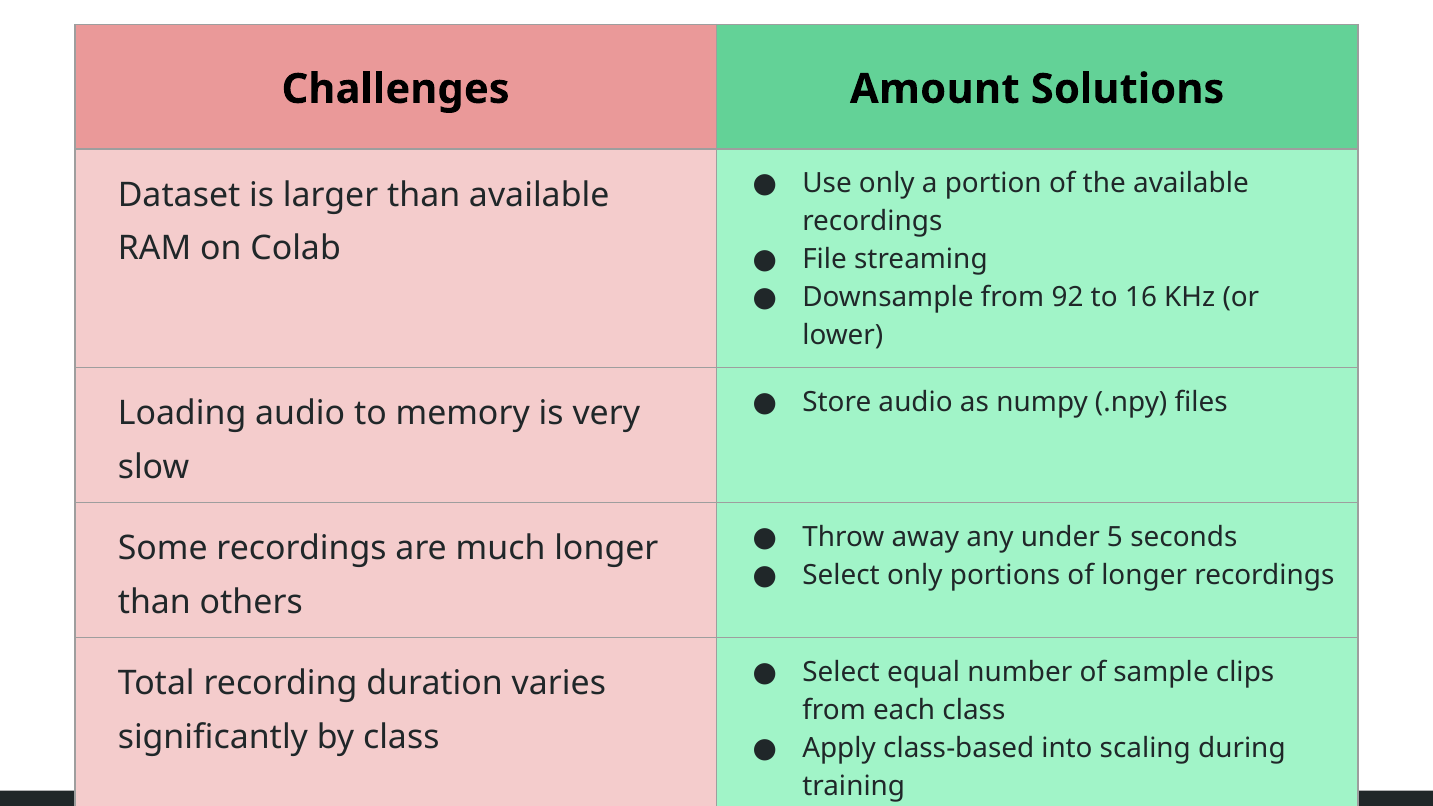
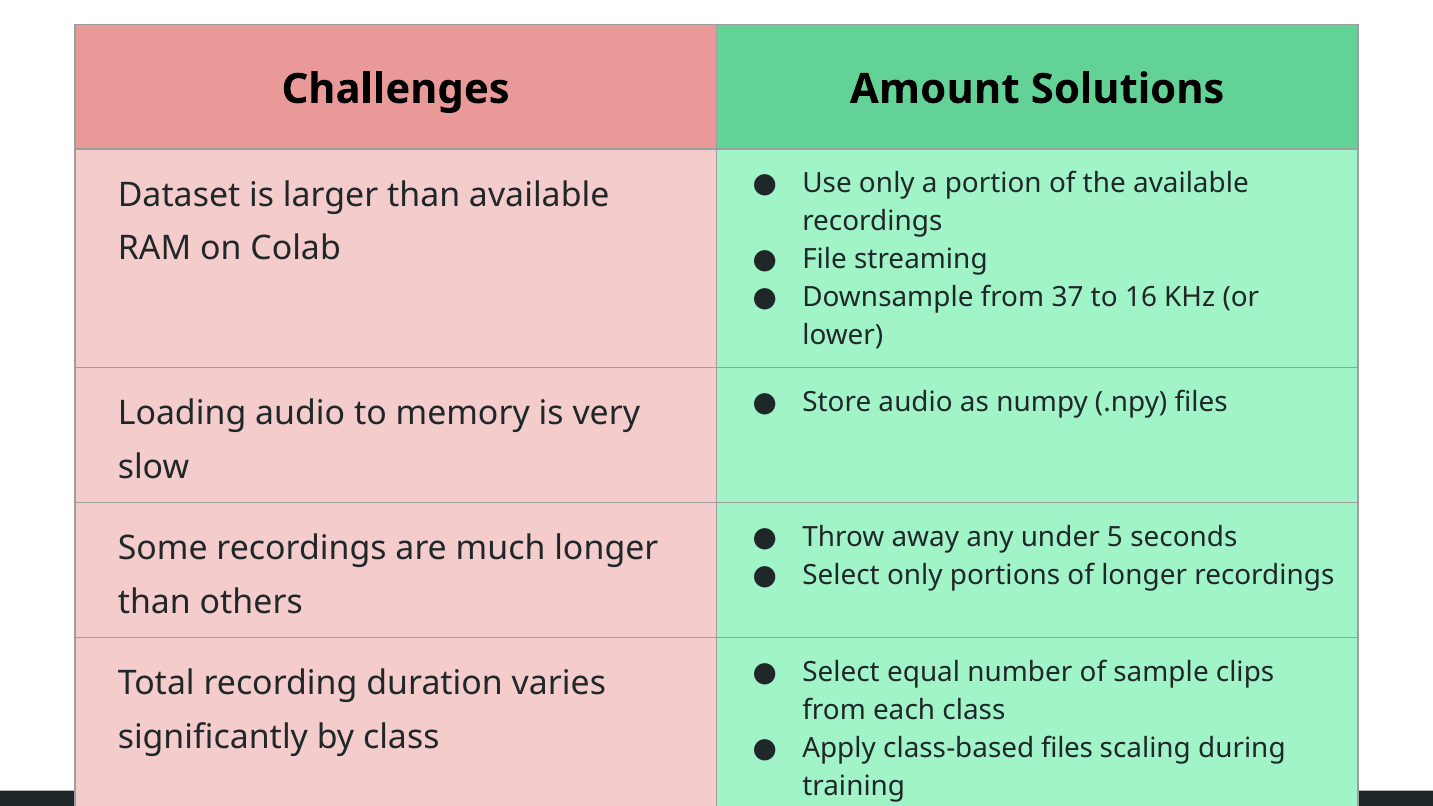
92: 92 -> 37 (1068, 298)
class-based into: into -> files (1067, 748)
